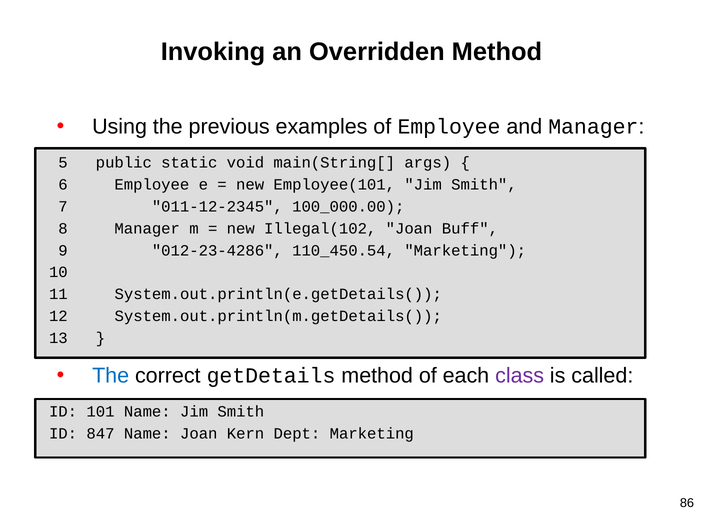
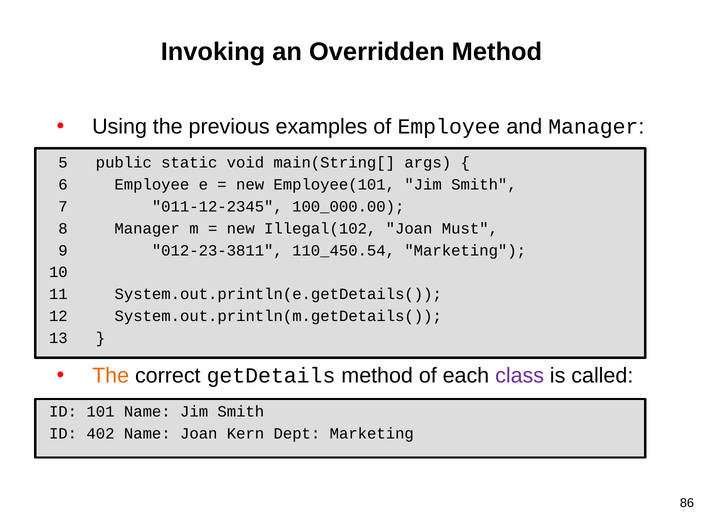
Buff: Buff -> Must (470, 228)
012-23-4286: 012-23-4286 -> 012-23-3811 (217, 250)
The colour: blue -> orange (111, 376)
847: 847 -> 402 (101, 434)
